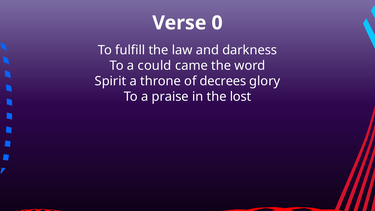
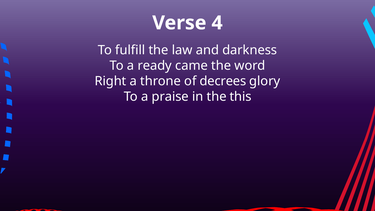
0: 0 -> 4 (217, 23)
could: could -> ready (155, 66)
Spirit: Spirit -> Right (111, 81)
lost: lost -> this (241, 97)
